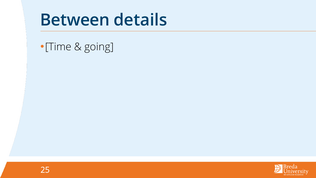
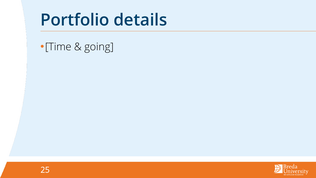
Between: Between -> Portfolio (75, 20)
